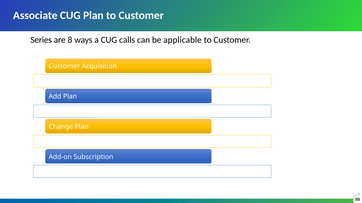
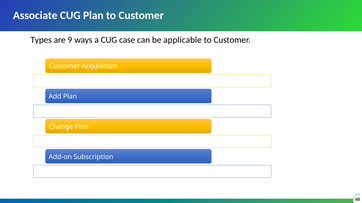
Series: Series -> Types (41, 40)
8: 8 -> 9 (70, 40)
calls: calls -> case (127, 40)
